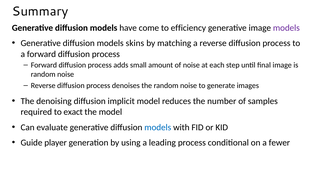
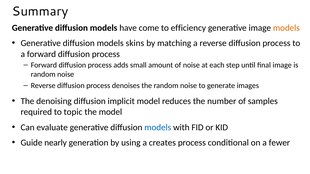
models colour: purple -> orange (286, 28)
exact: exact -> topic (73, 112)
player: player -> nearly (56, 143)
leading: leading -> creates (162, 143)
